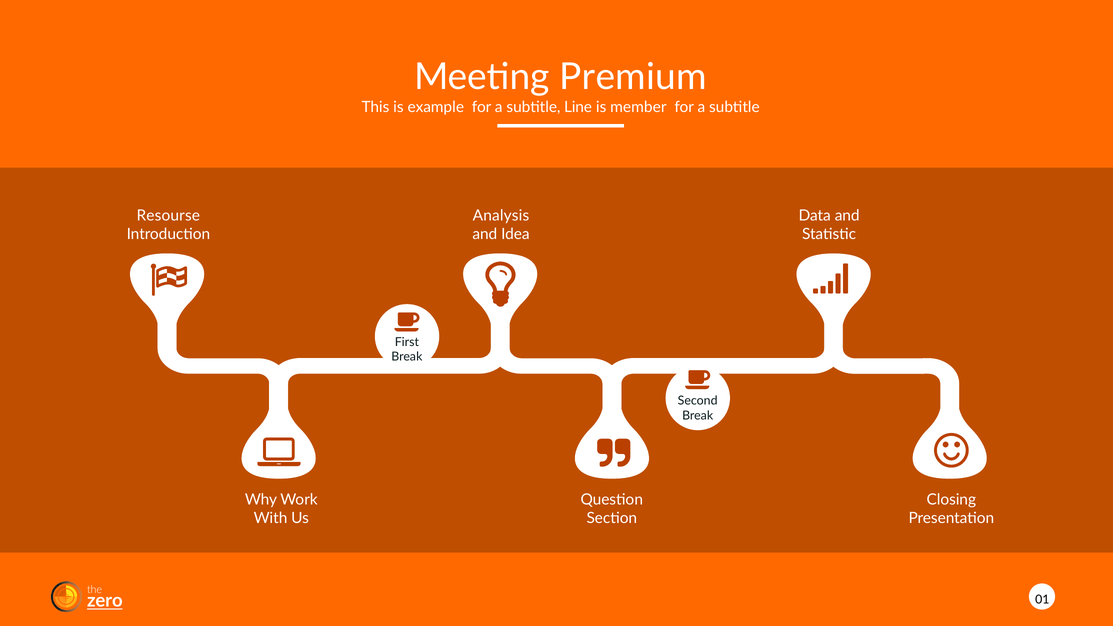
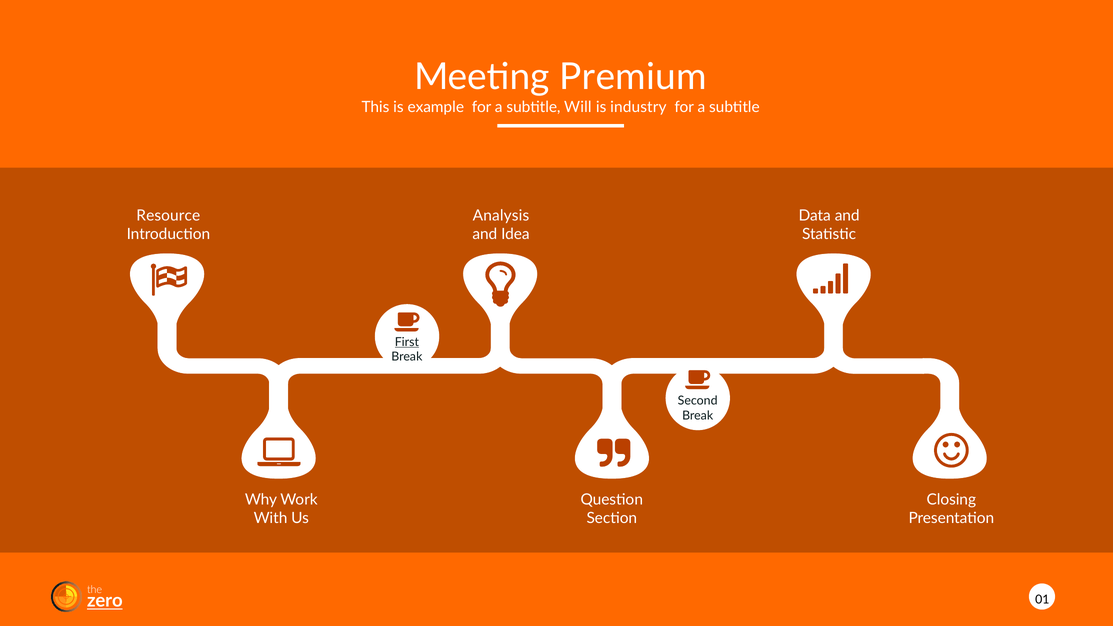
Line: Line -> Will (578, 107)
member: member -> industry (638, 107)
Resourse: Resourse -> Resource (168, 216)
First underline: none -> present (407, 342)
